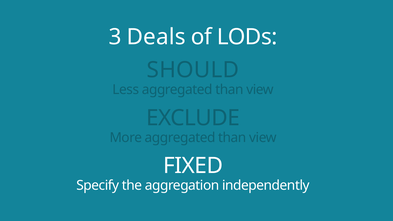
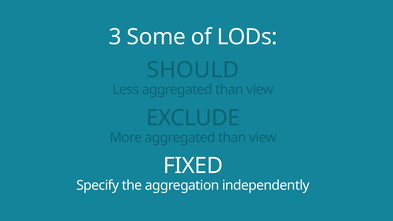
Deals: Deals -> Some (156, 37)
